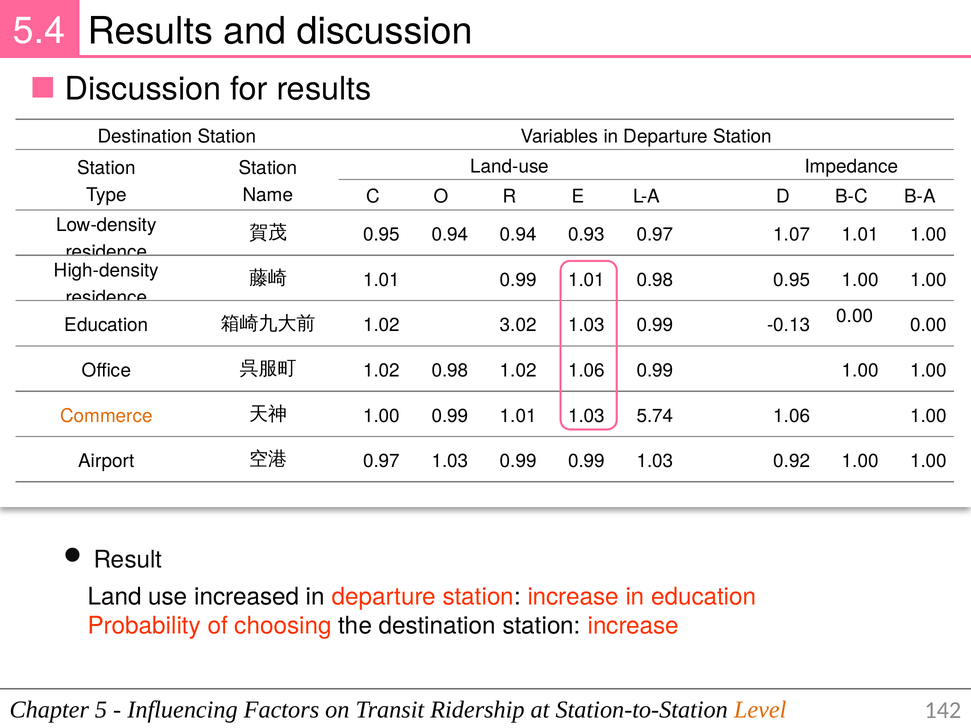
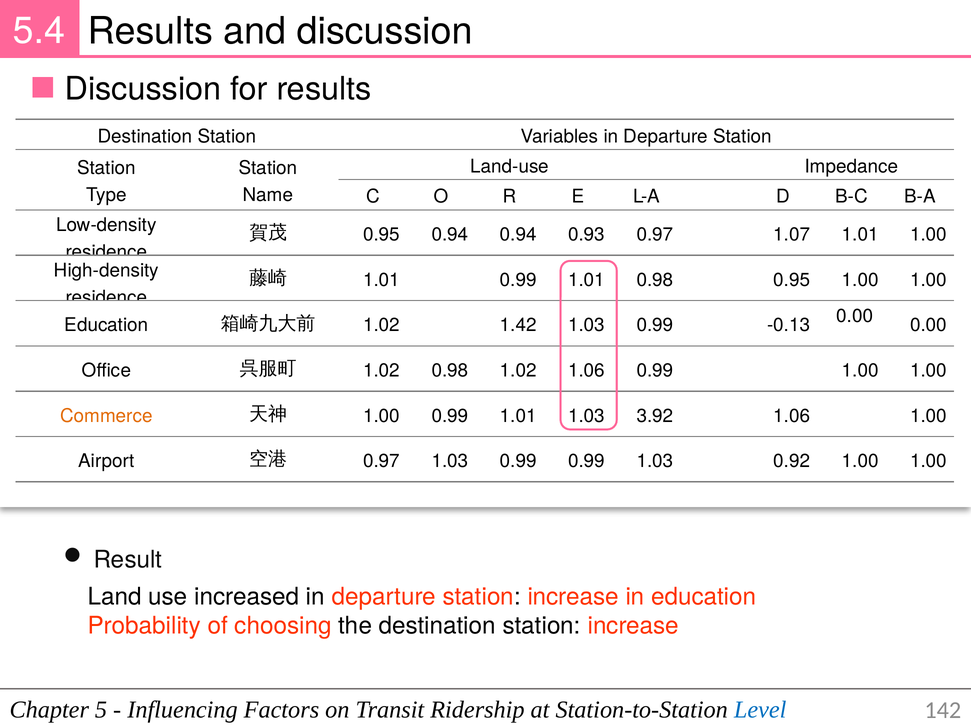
3.02: 3.02 -> 1.42 (518, 325)
5.74: 5.74 -> 3.92 (655, 416)
Level colour: orange -> blue (760, 710)
